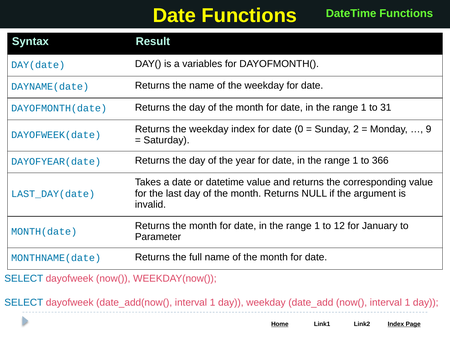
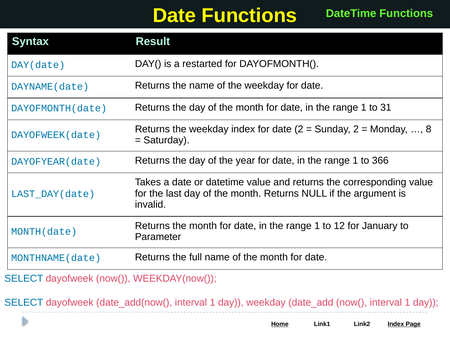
variables: variables -> restarted (202, 64)
date 0: 0 -> 2 (299, 129)
9: 9 -> 8 (429, 129)
